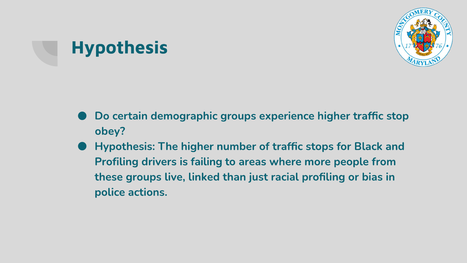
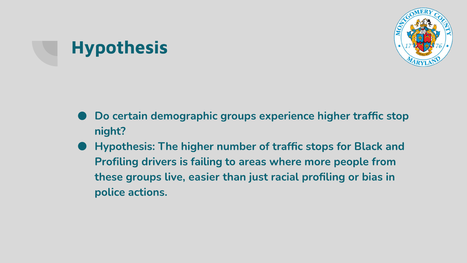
obey: obey -> night (110, 131)
linked: linked -> easier (204, 177)
